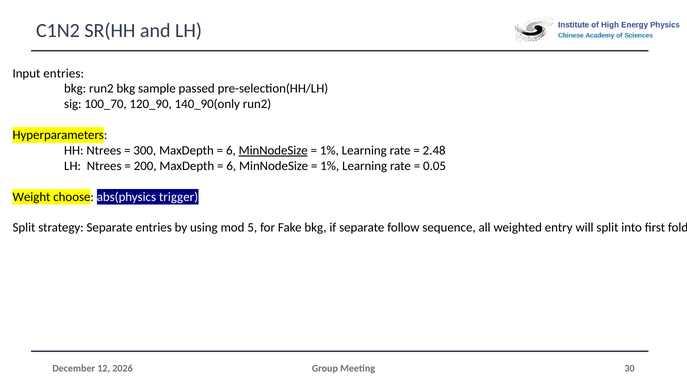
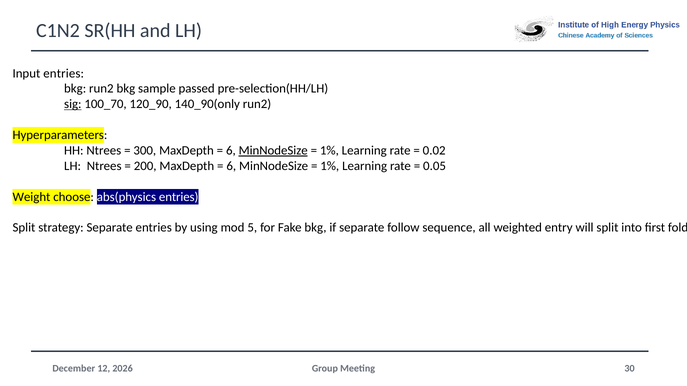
sig underline: none -> present (73, 104)
2.48: 2.48 -> 0.02 (434, 151)
abs(physics trigger: trigger -> entries (179, 197)
